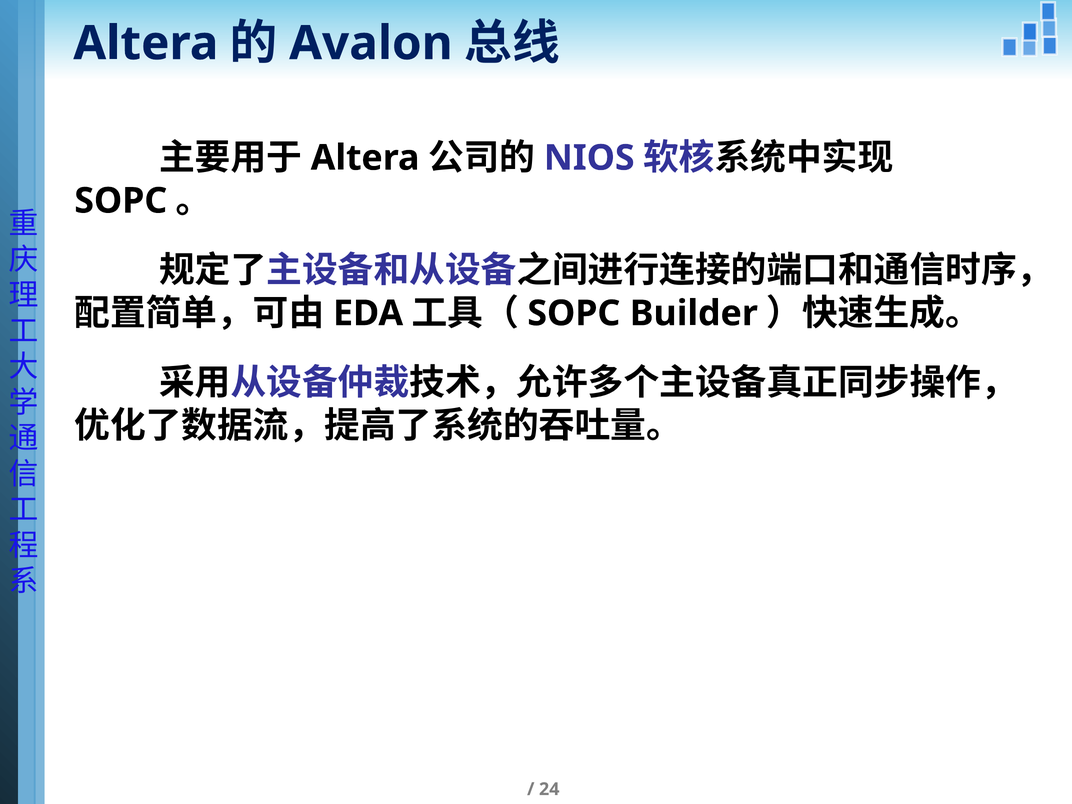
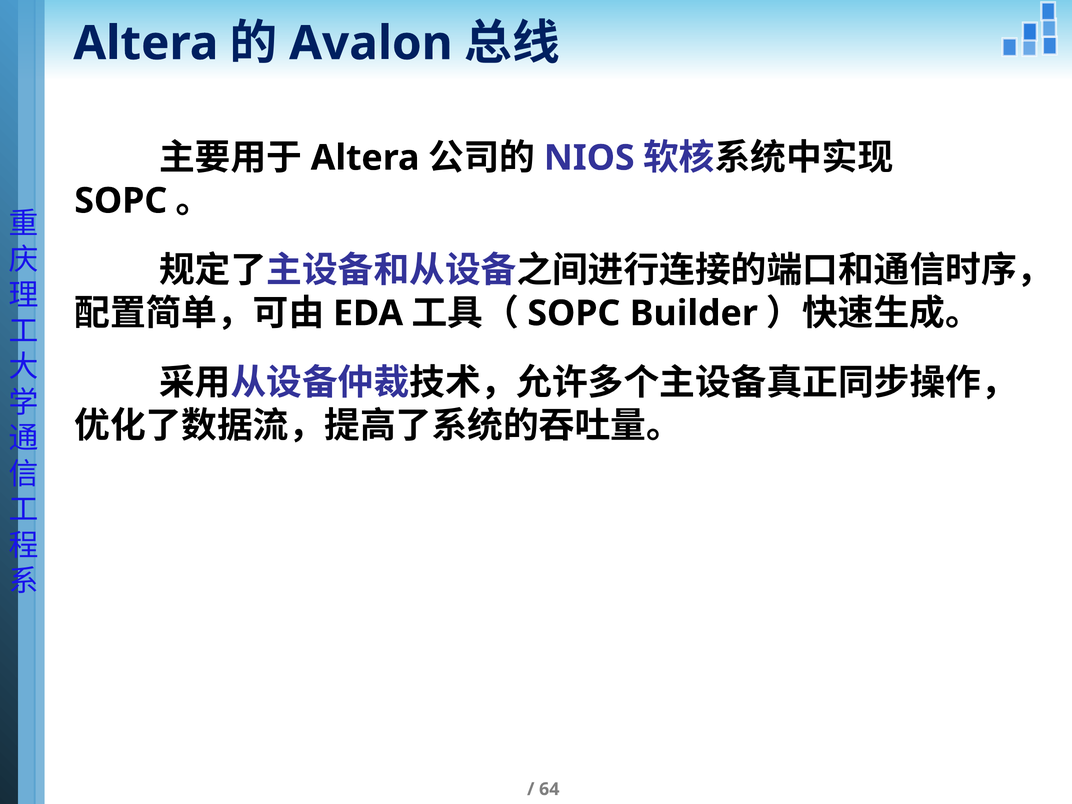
24: 24 -> 64 (549, 789)
